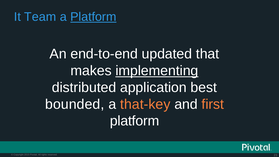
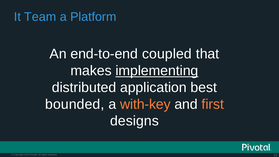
Platform underline: present -> none (93, 17)
updated: updated -> coupled (167, 54)
that-key: that-key -> with-key (145, 104)
platform: platform -> designs (134, 121)
